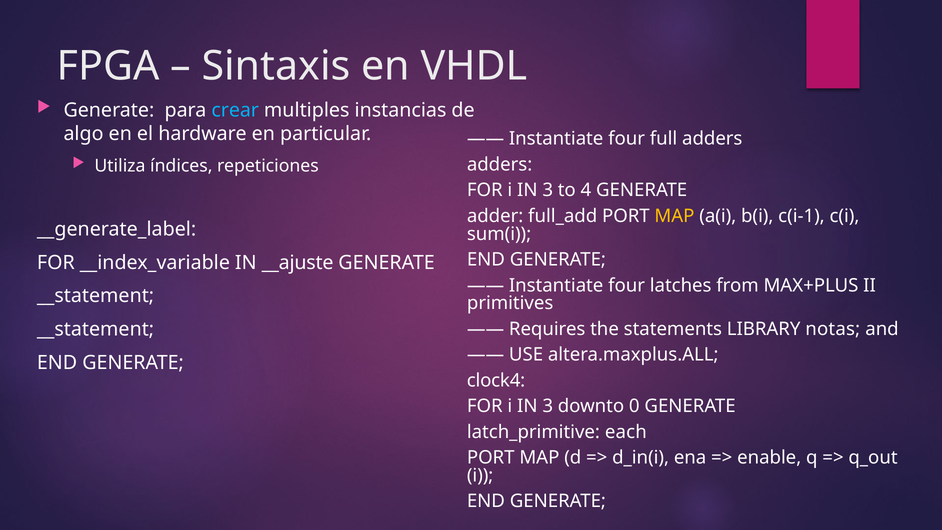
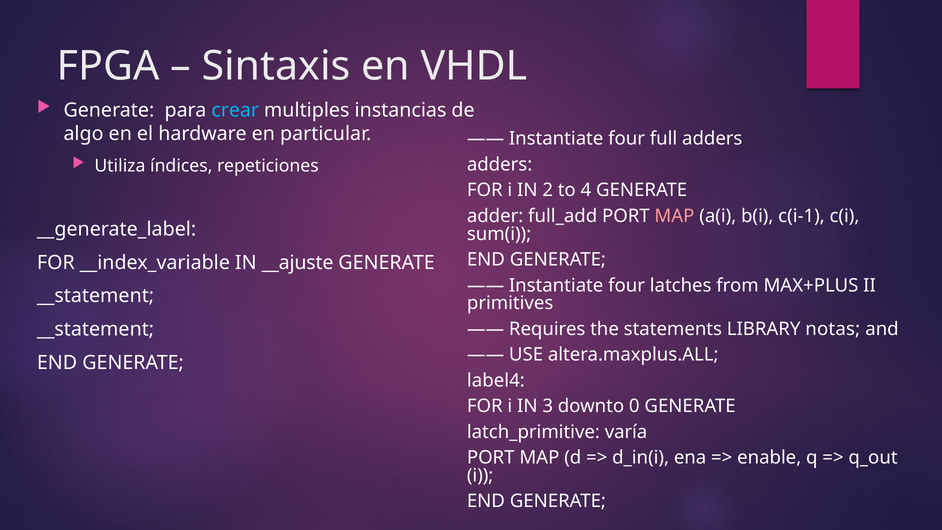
3: 3 -> 2 (548, 190)
MAP colour: yellow -> pink (675, 216)
clock4: clock4 -> label4 (496, 380)
each: each -> varía (626, 432)
